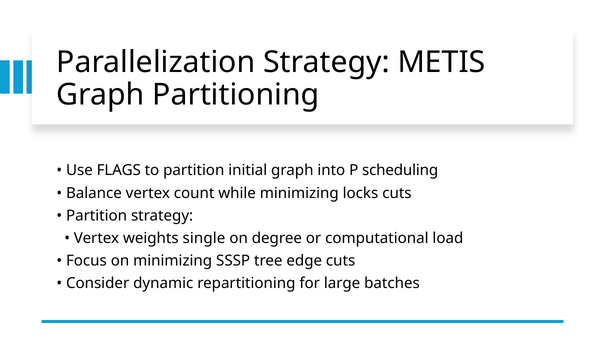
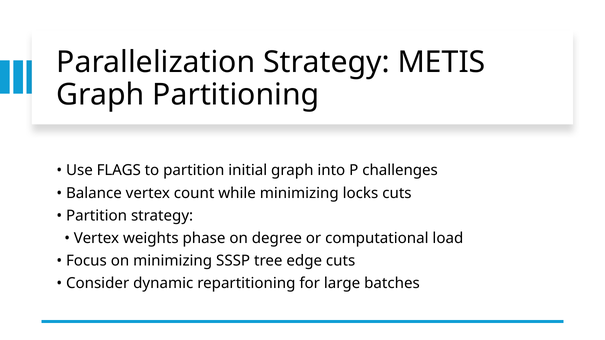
scheduling: scheduling -> challenges (400, 171)
single: single -> phase (204, 238)
